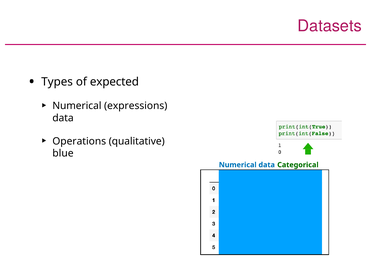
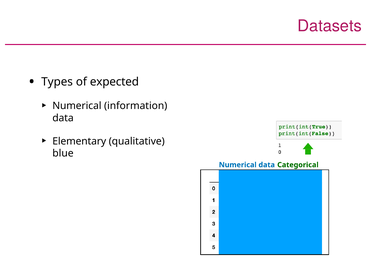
expressions: expressions -> information (136, 106)
Operations: Operations -> Elementary (79, 141)
